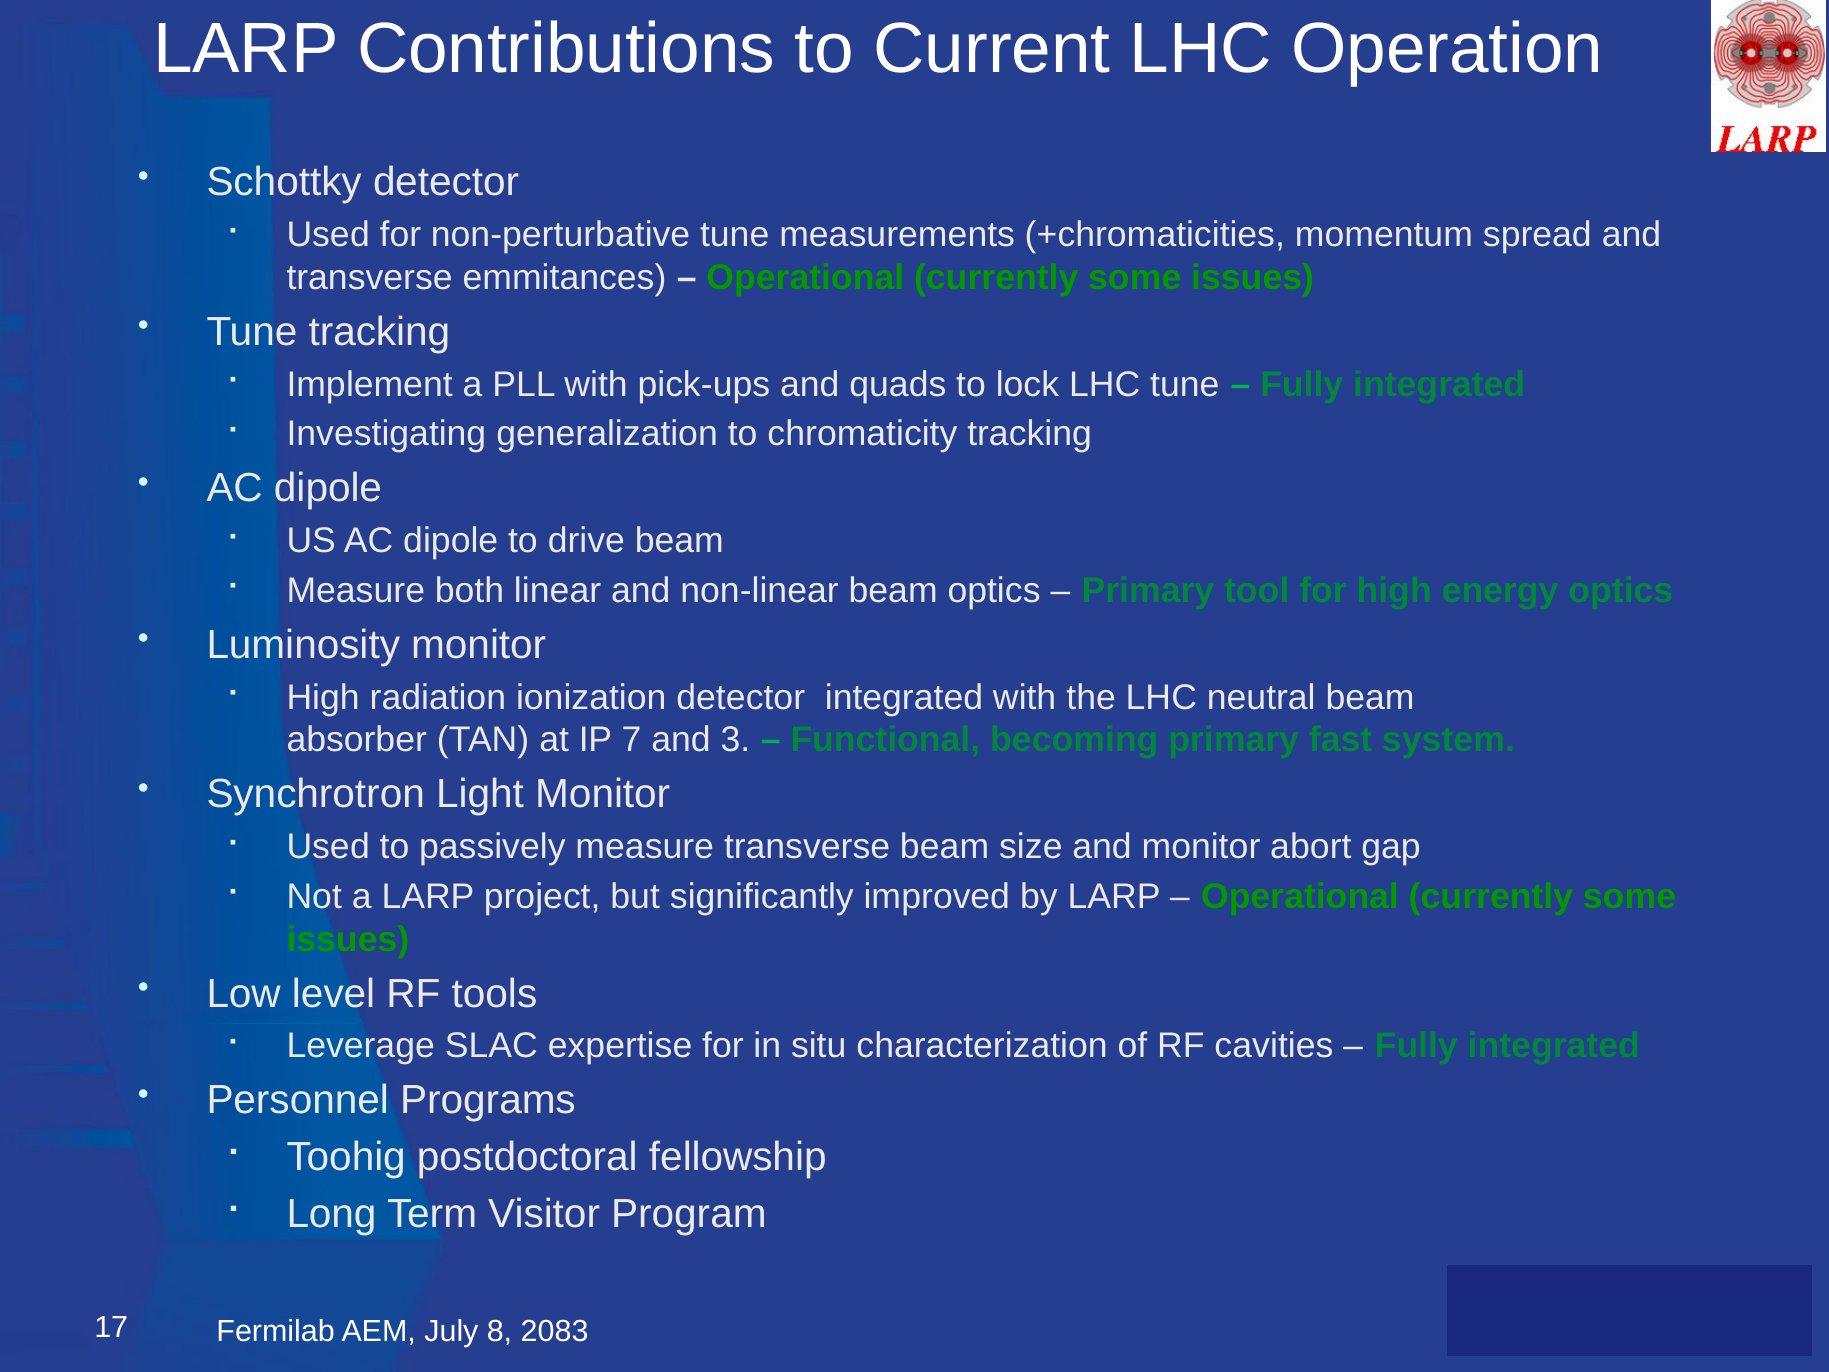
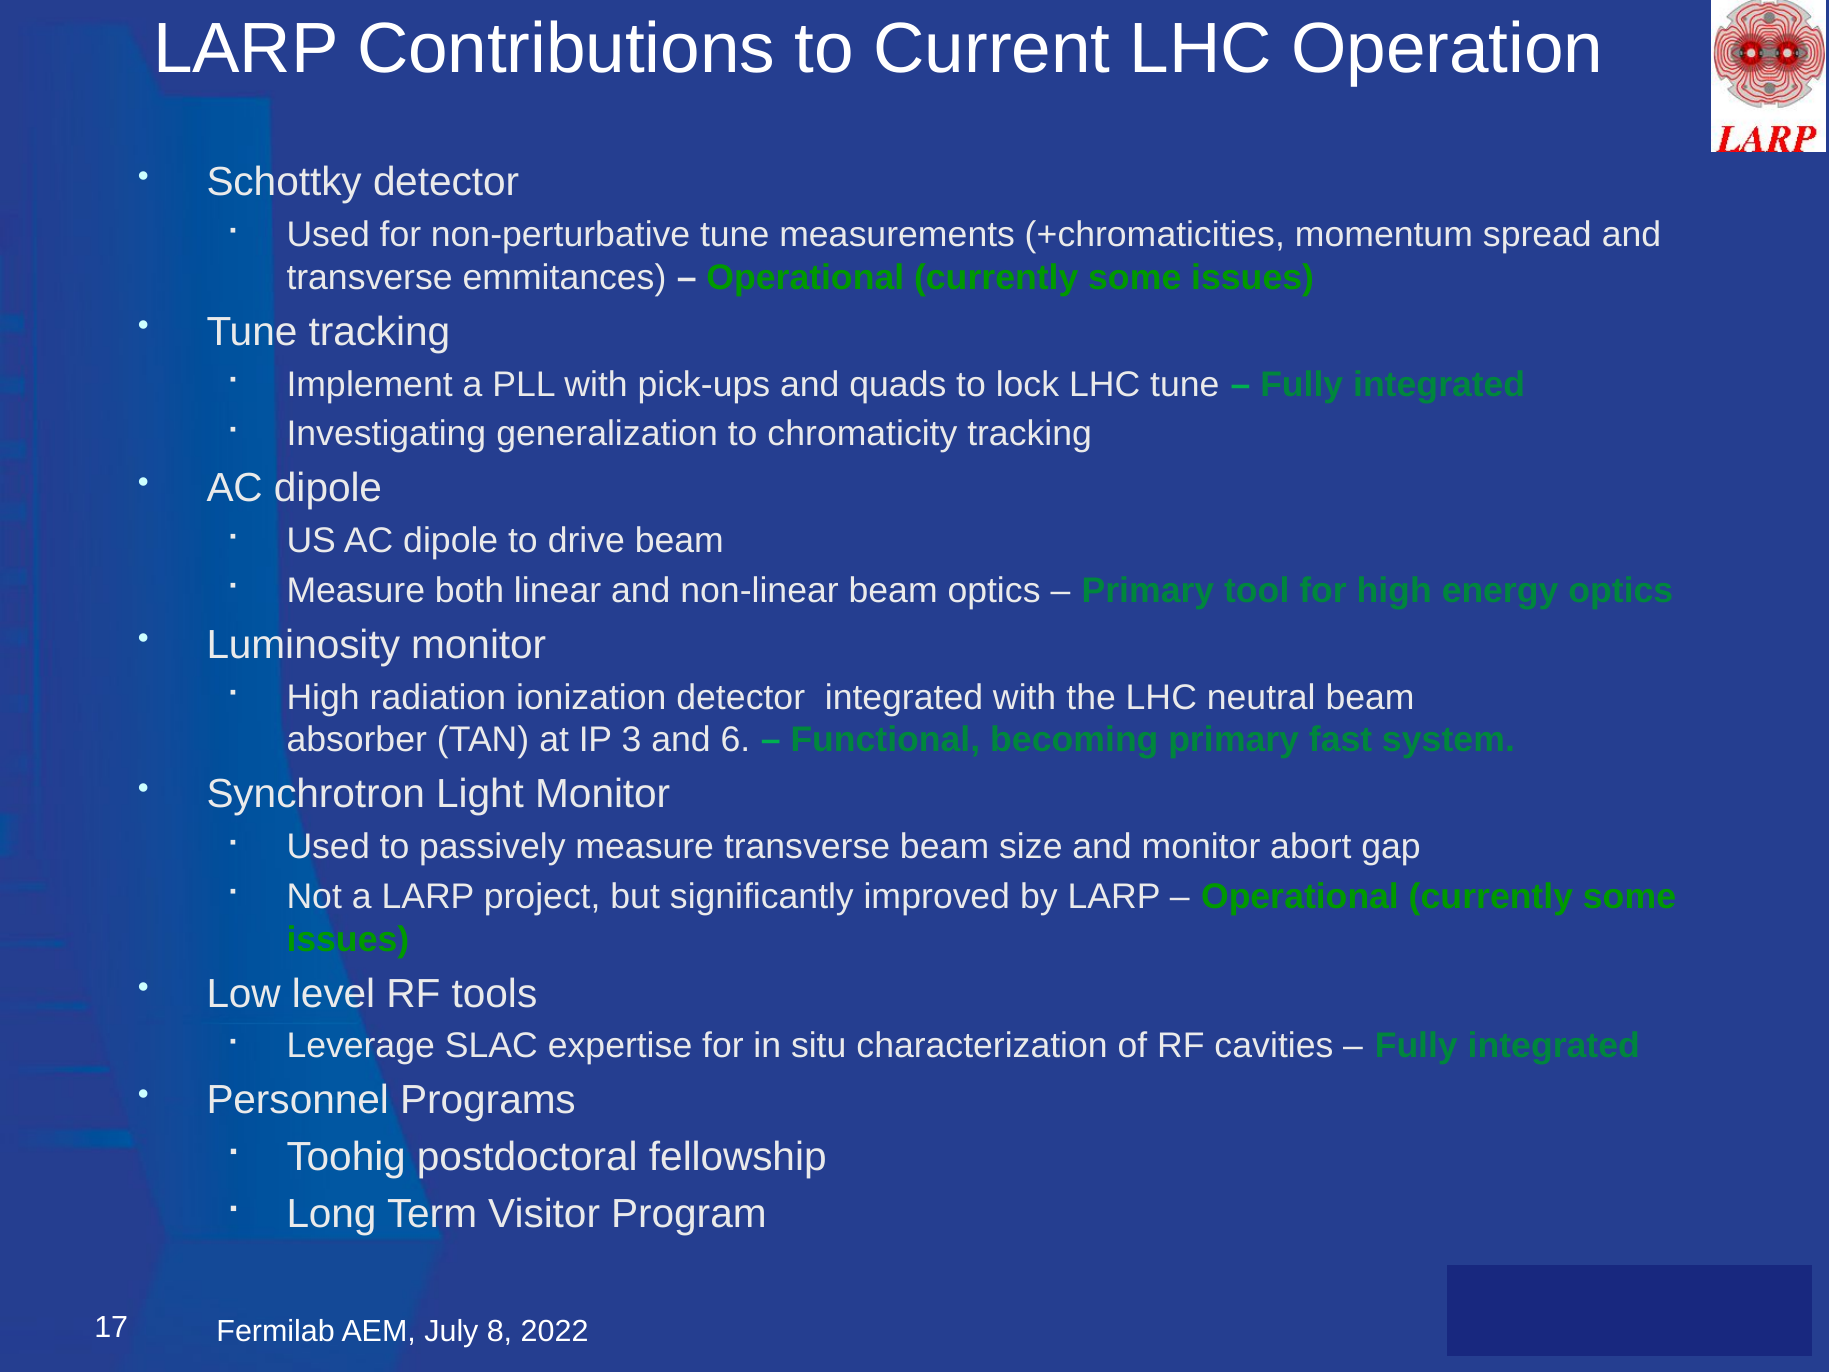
7: 7 -> 3 (632, 740)
3: 3 -> 6 (735, 740)
2083: 2083 -> 2022 (555, 1331)
